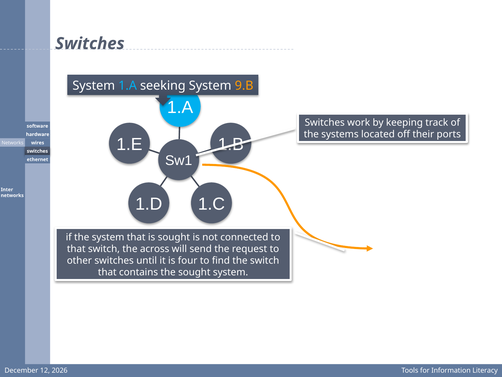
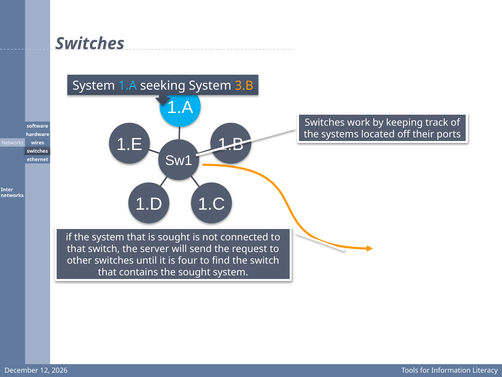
9.B: 9.B -> 3.B (244, 85)
across: across -> server (155, 249)
